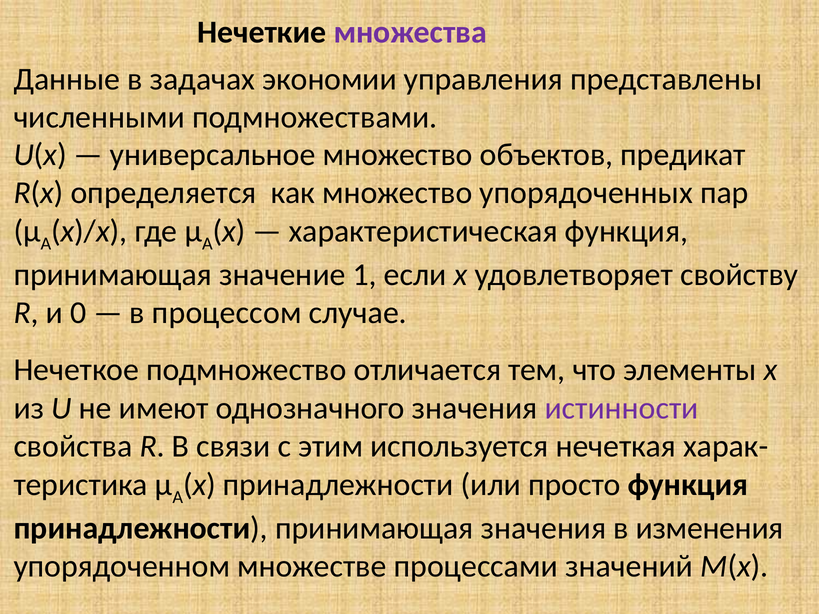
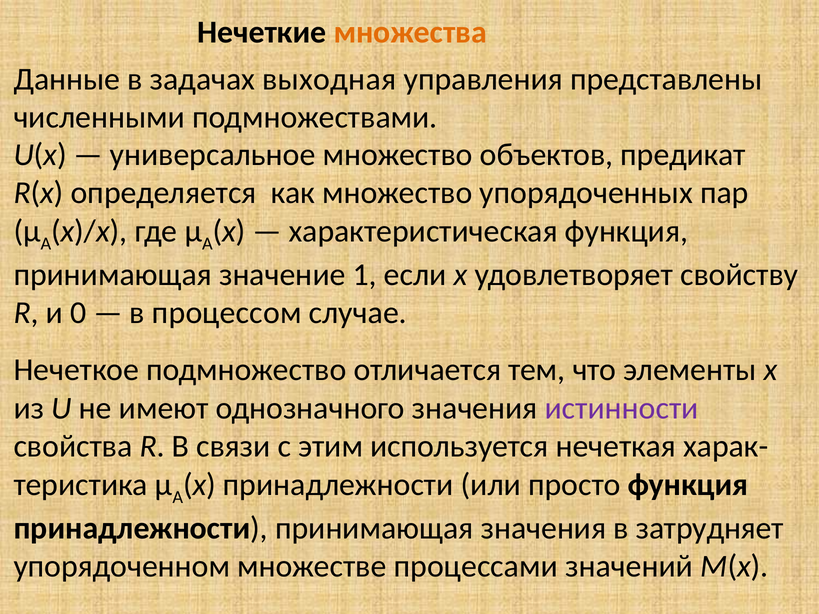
множества colour: purple -> orange (410, 32)
экономии: экономии -> выходная (329, 79)
изменения: изменения -> затрудняет (710, 528)
